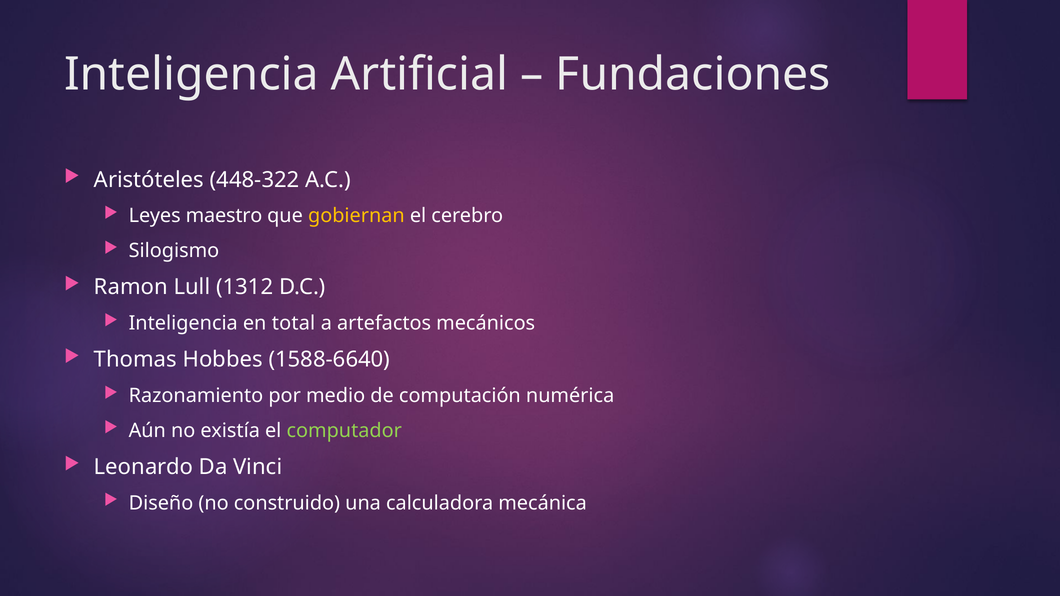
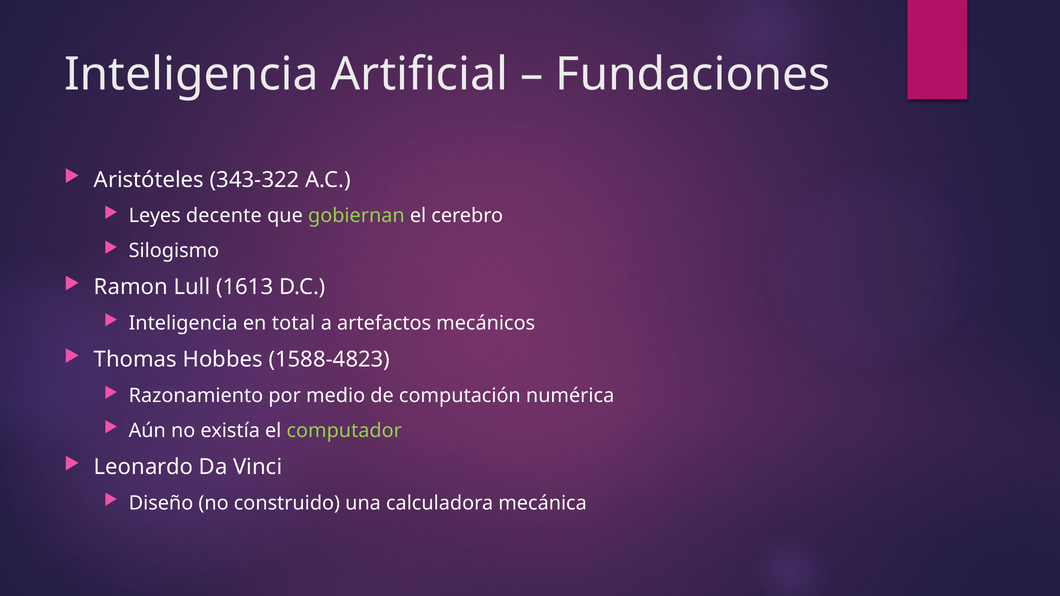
448-322: 448-322 -> 343-322 (255, 180)
maestro: maestro -> decente (224, 216)
gobiernan colour: yellow -> light green (356, 216)
1312: 1312 -> 1613 (245, 287)
1588-6640: 1588-6640 -> 1588-4823 (329, 360)
